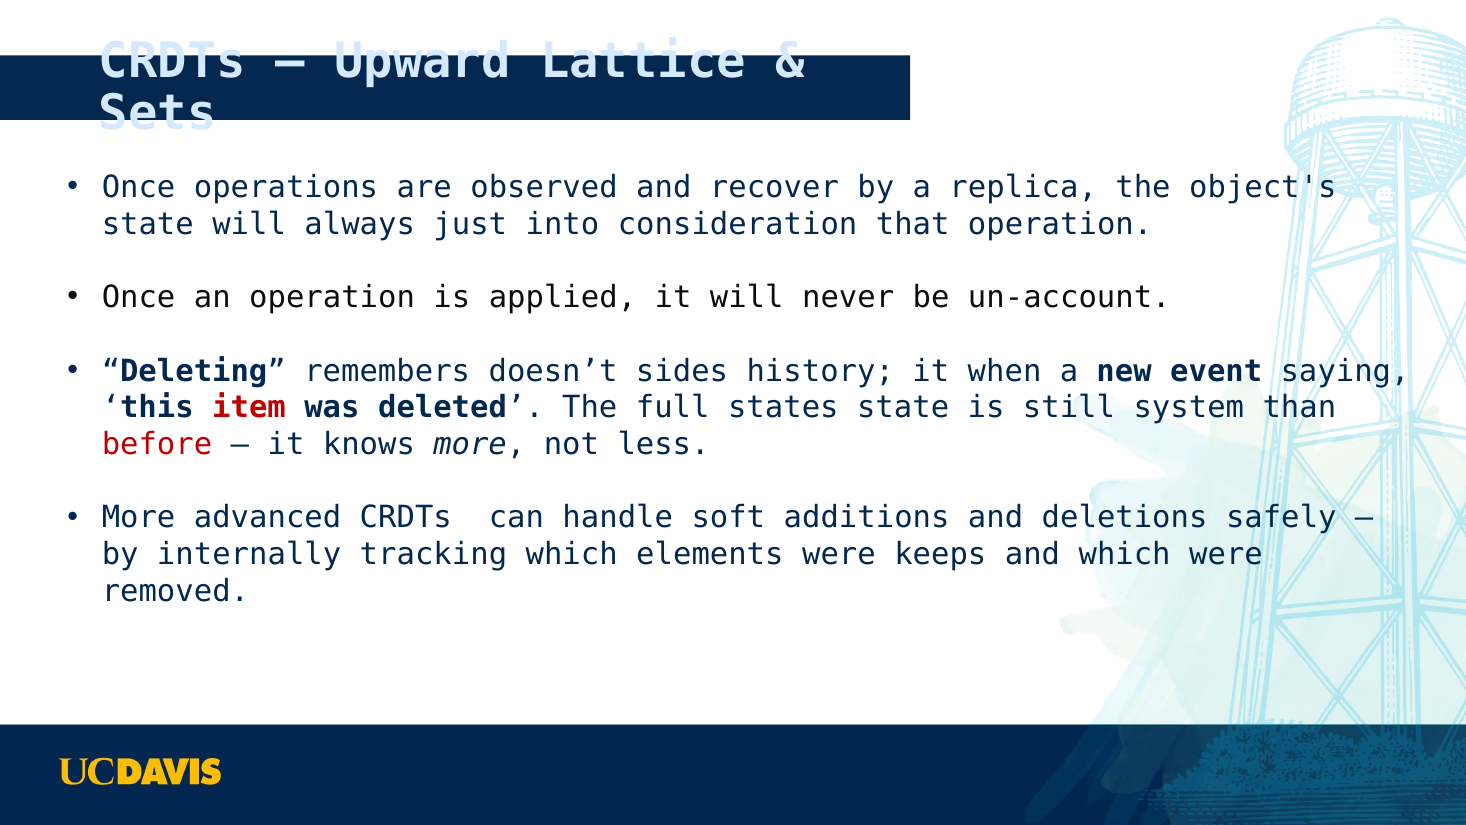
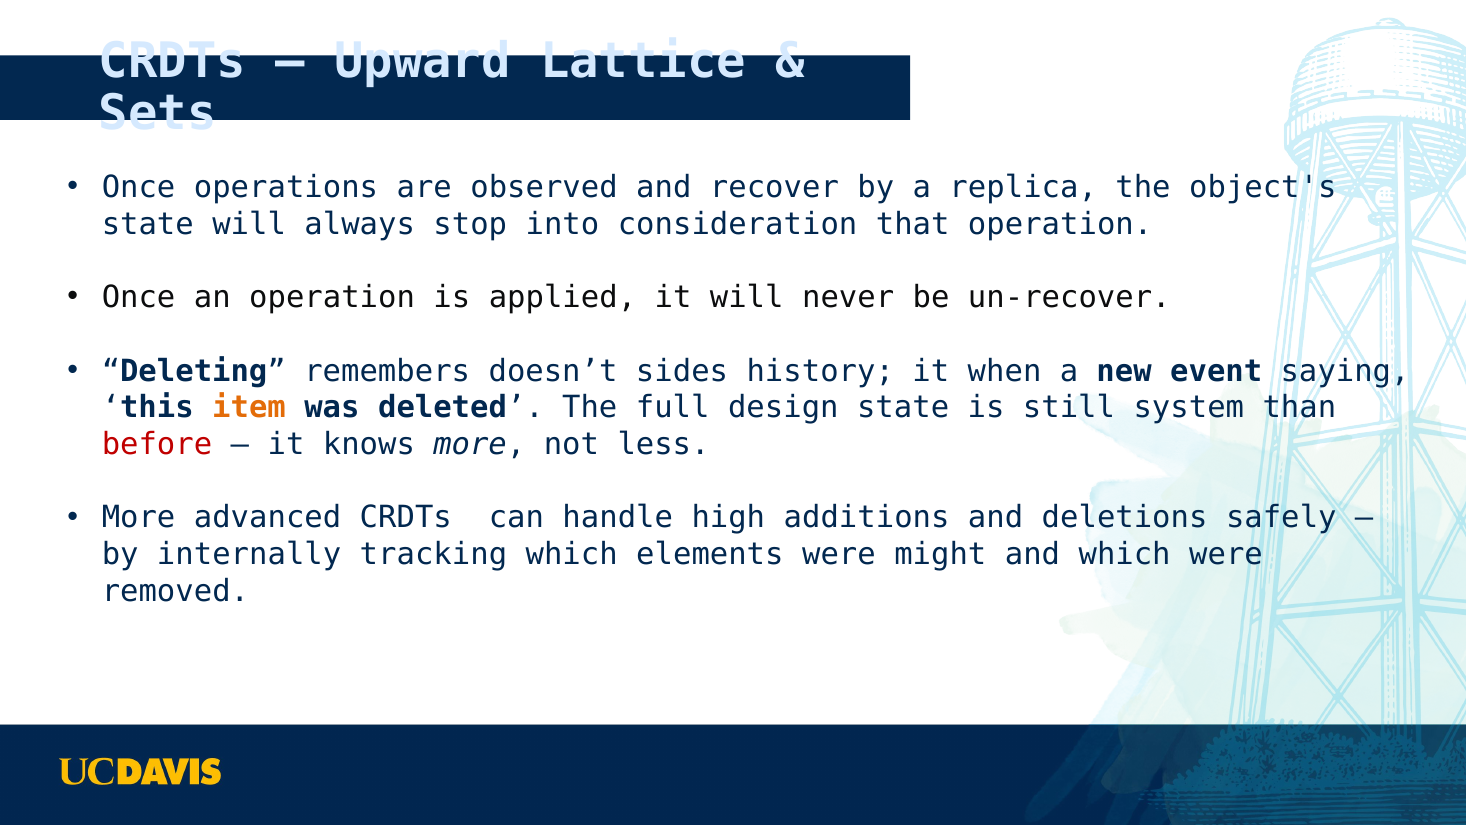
just: just -> stop (470, 224)
un-account: un-account -> un-recover (1069, 297)
item colour: red -> orange (249, 407)
states: states -> design (783, 407)
soft: soft -> high (728, 517)
keeps: keeps -> might (940, 554)
